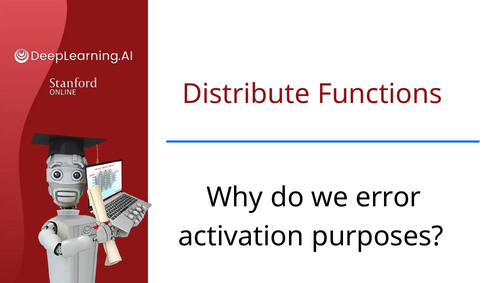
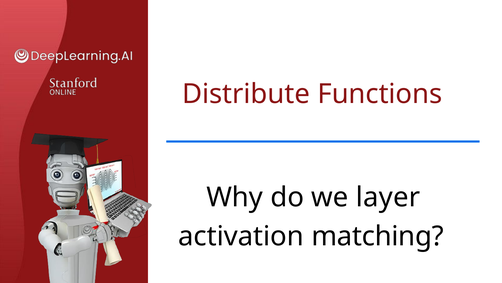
error: error -> layer (388, 197)
purposes: purposes -> matching (378, 236)
